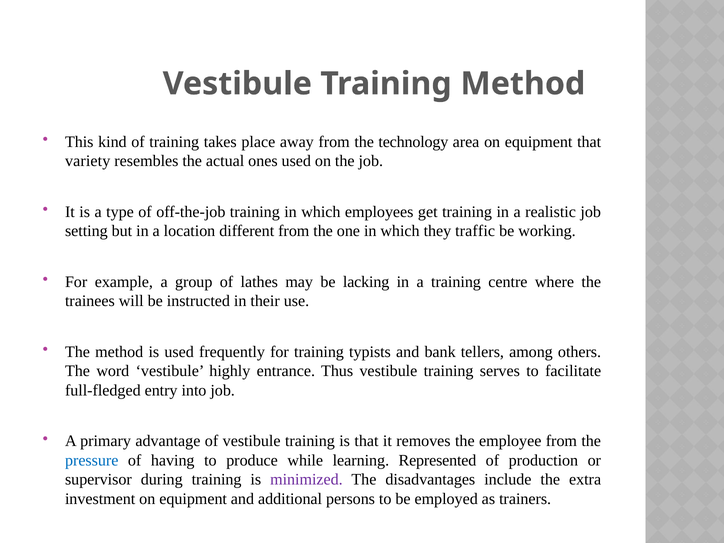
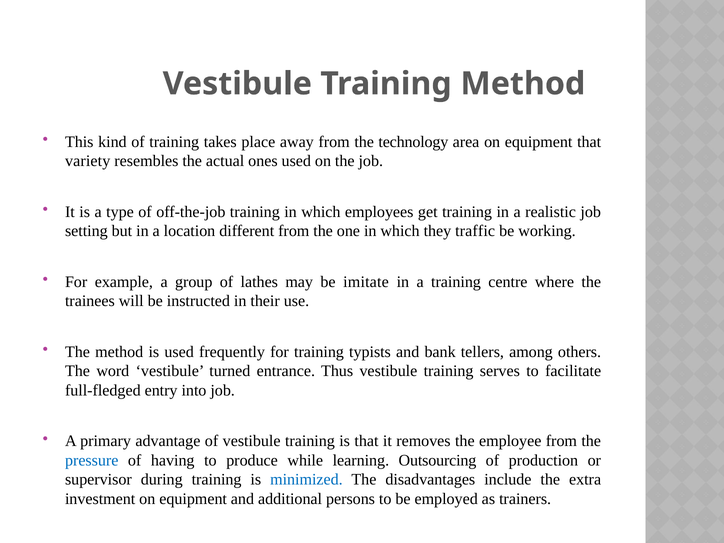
lacking: lacking -> imitate (366, 282)
highly: highly -> turned (230, 371)
Represented: Represented -> Outsourcing (437, 460)
minimized colour: purple -> blue (306, 480)
